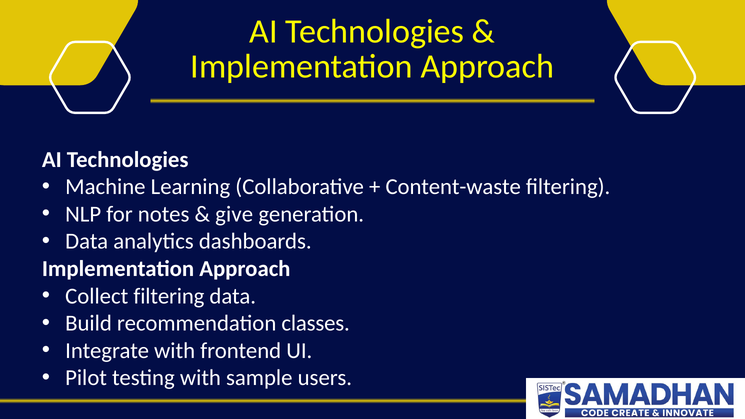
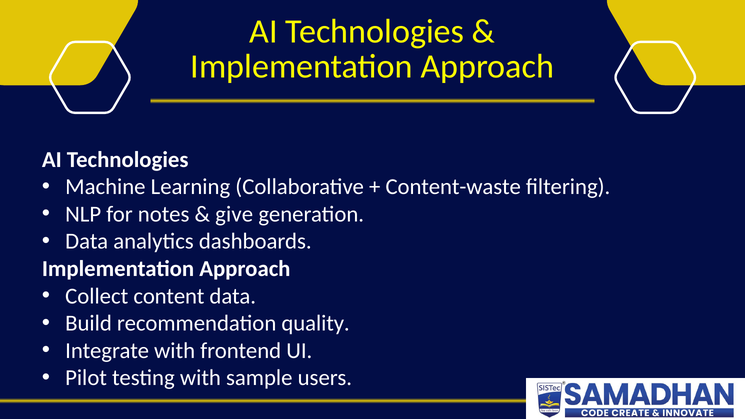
Collect filtering: filtering -> content (169, 296)
classes: classes -> quality (316, 323)
